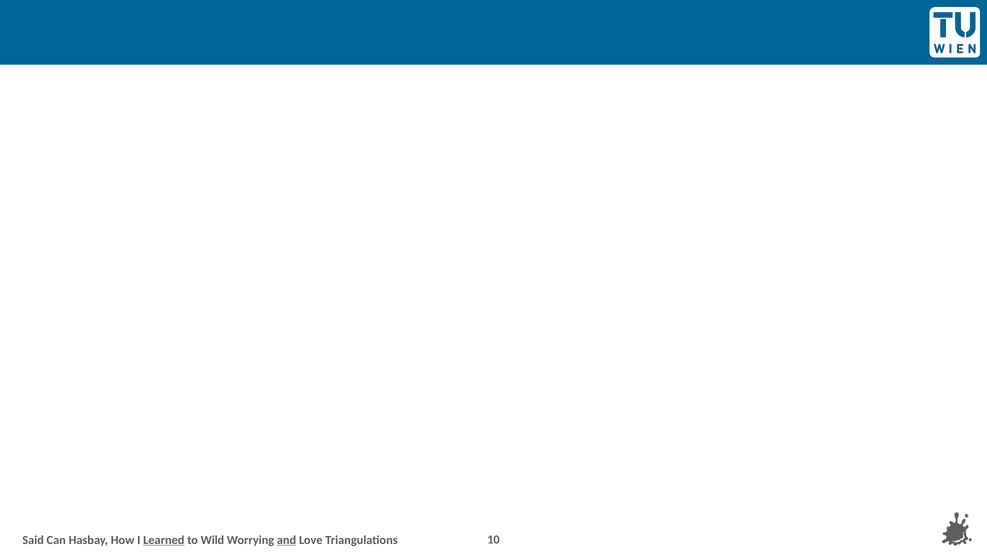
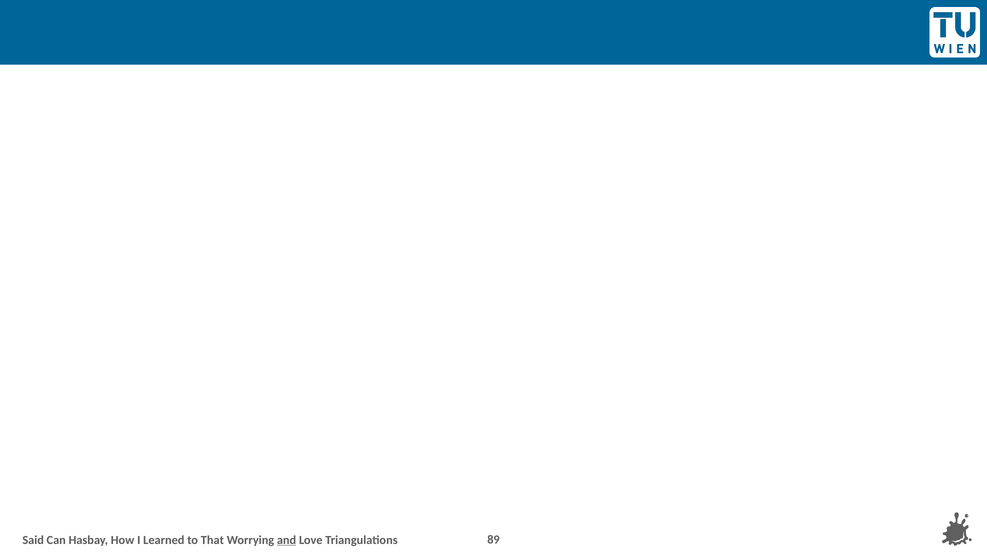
Learned underline: present -> none (164, 540)
Wild: Wild -> That (212, 540)
10: 10 -> 89 (493, 540)
